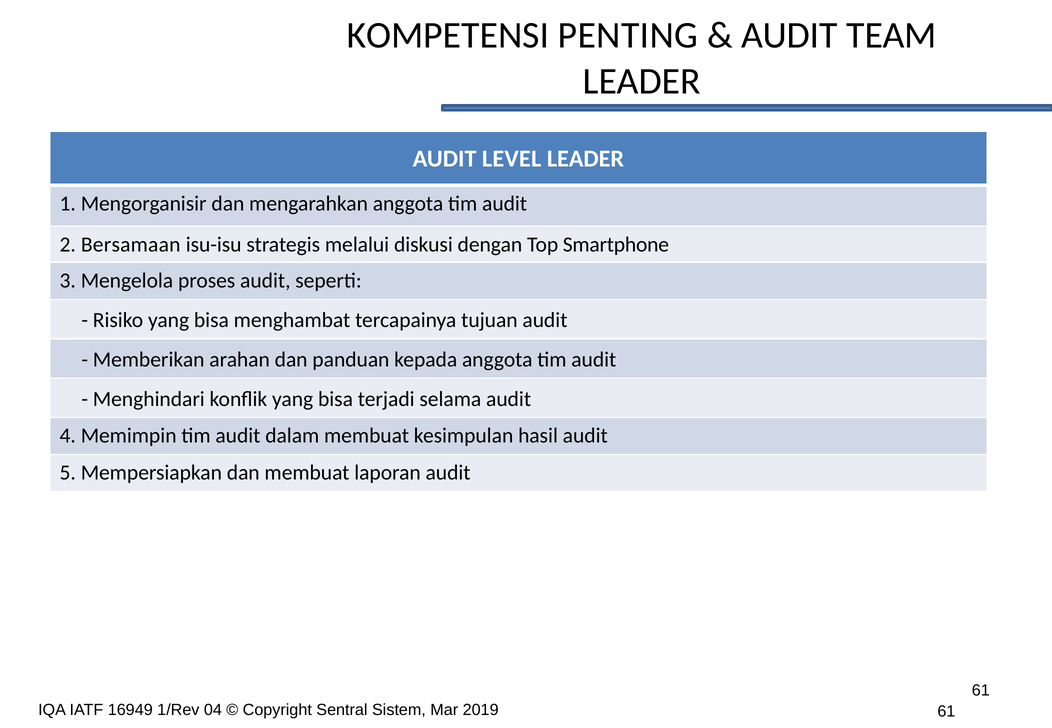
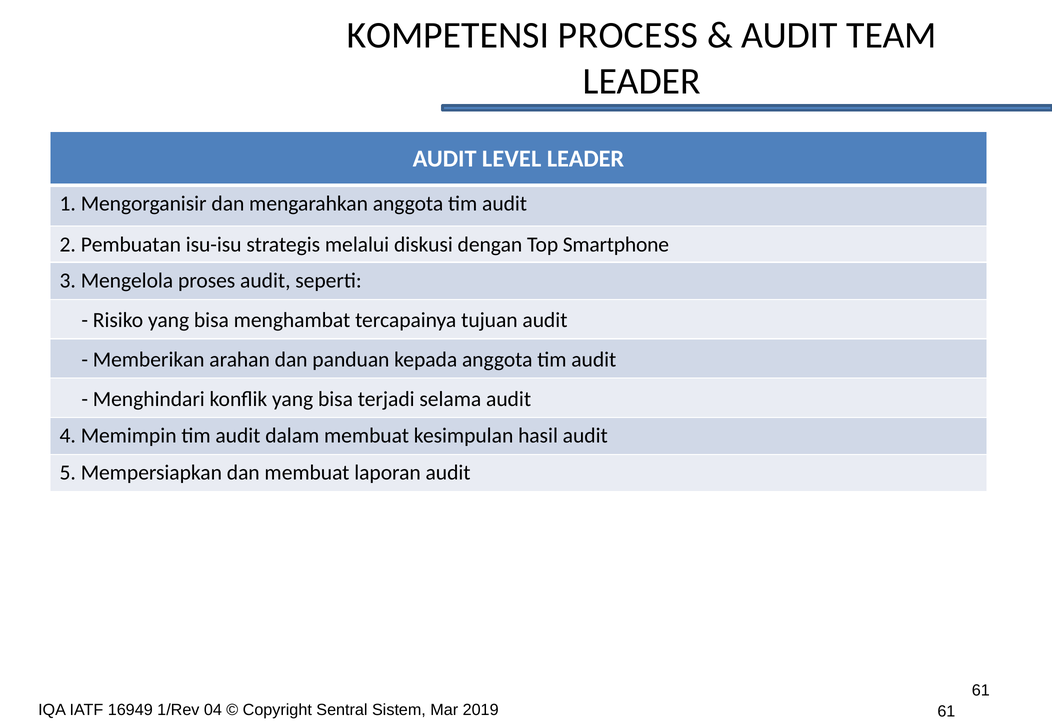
PENTING: PENTING -> PROCESS (628, 35)
Bersamaan: Bersamaan -> Pembuatan (131, 245)
